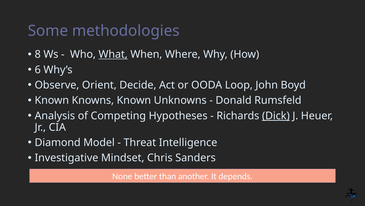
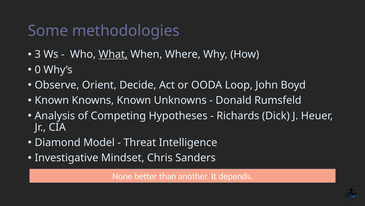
8: 8 -> 3 (38, 54)
6: 6 -> 0 (38, 70)
Dick underline: present -> none (276, 115)
